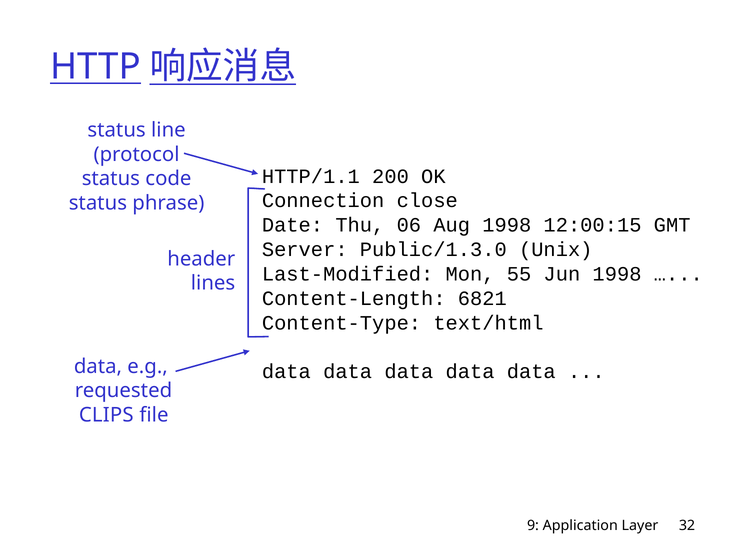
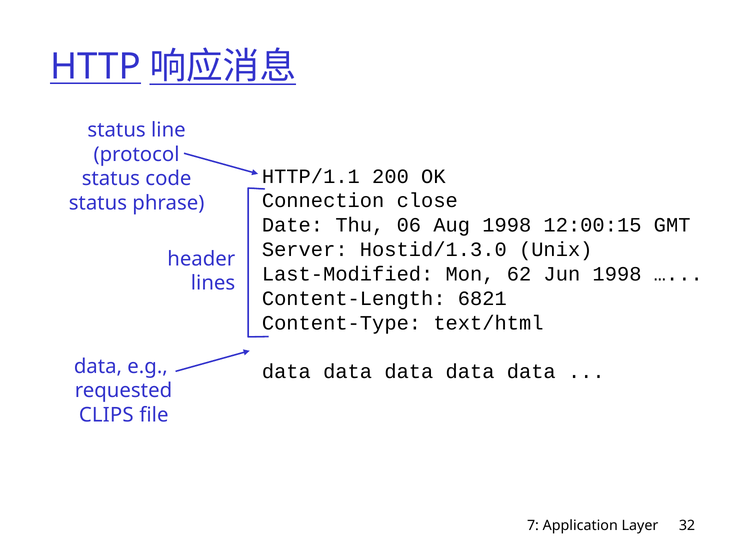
Public/1.3.0: Public/1.3.0 -> Hostid/1.3.0 (433, 250)
55: 55 -> 62 (519, 274)
9: 9 -> 7 (533, 526)
